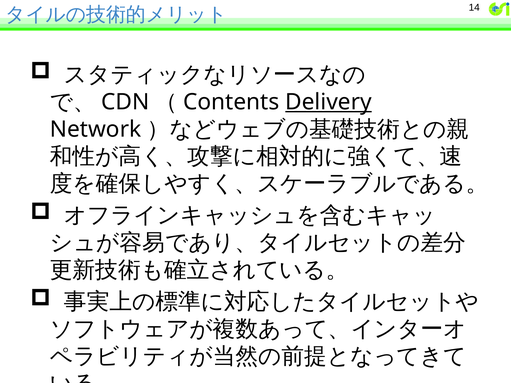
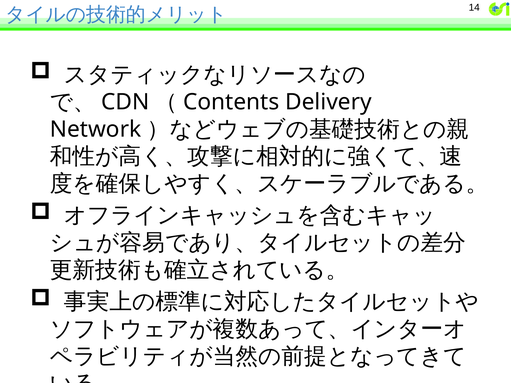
Delivery underline: present -> none (328, 102)
